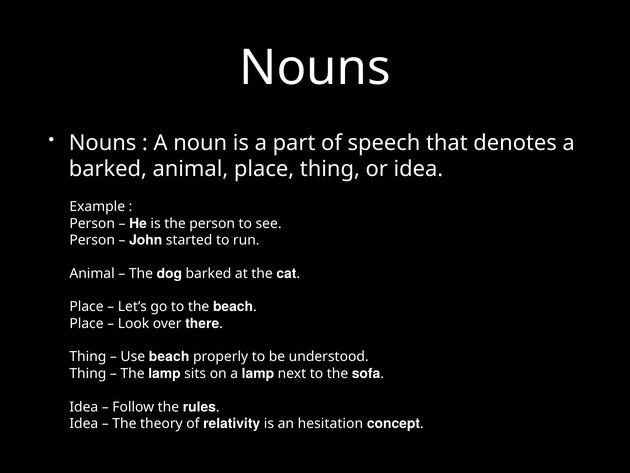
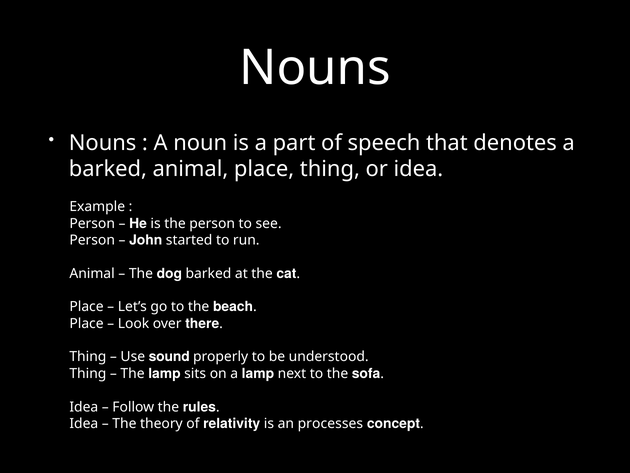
Use beach: beach -> sound (169, 357)
hesitation: hesitation -> processes (330, 423)
